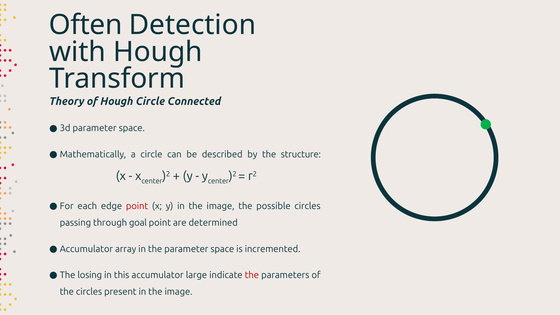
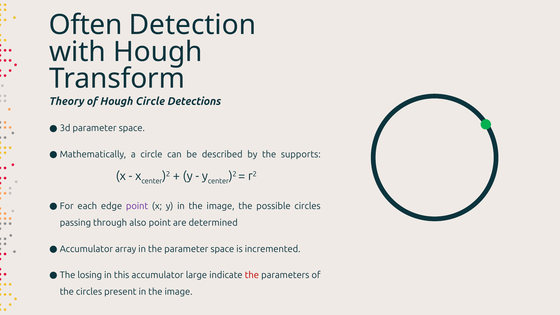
Connected: Connected -> Detections (194, 101)
structure: structure -> supports (301, 154)
point colour: red -> purple (137, 206)
goal: goal -> also (138, 223)
